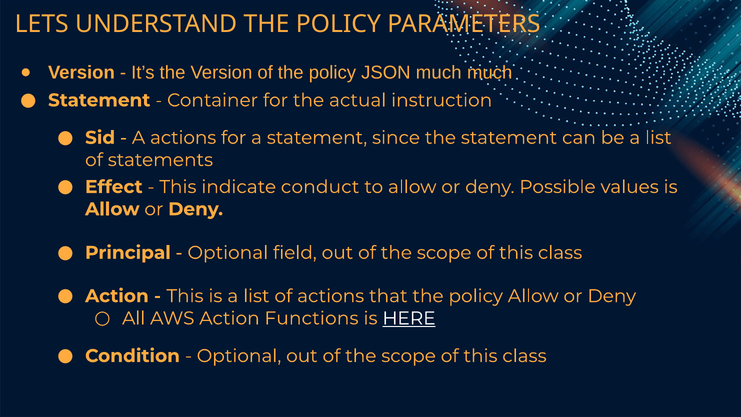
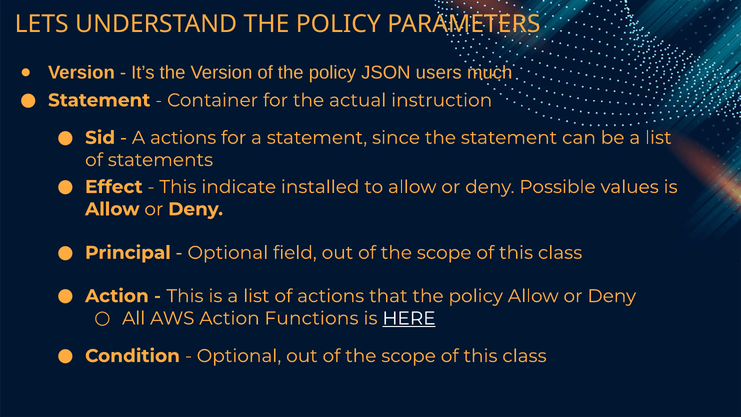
JSON much: much -> users (439, 73)
conduct: conduct -> installed (320, 187)
